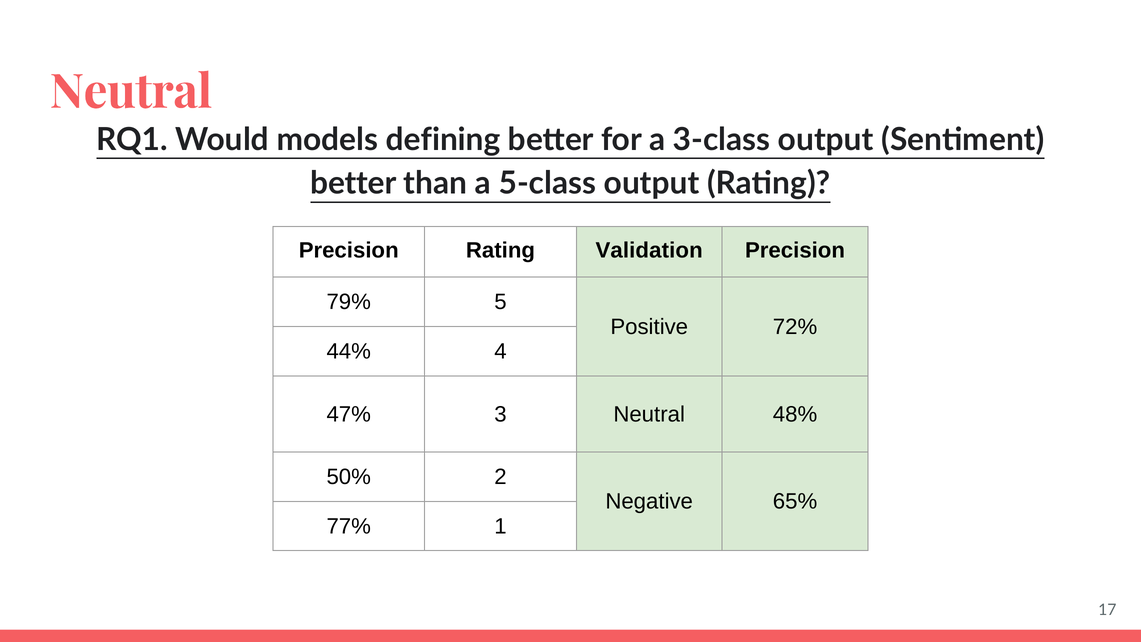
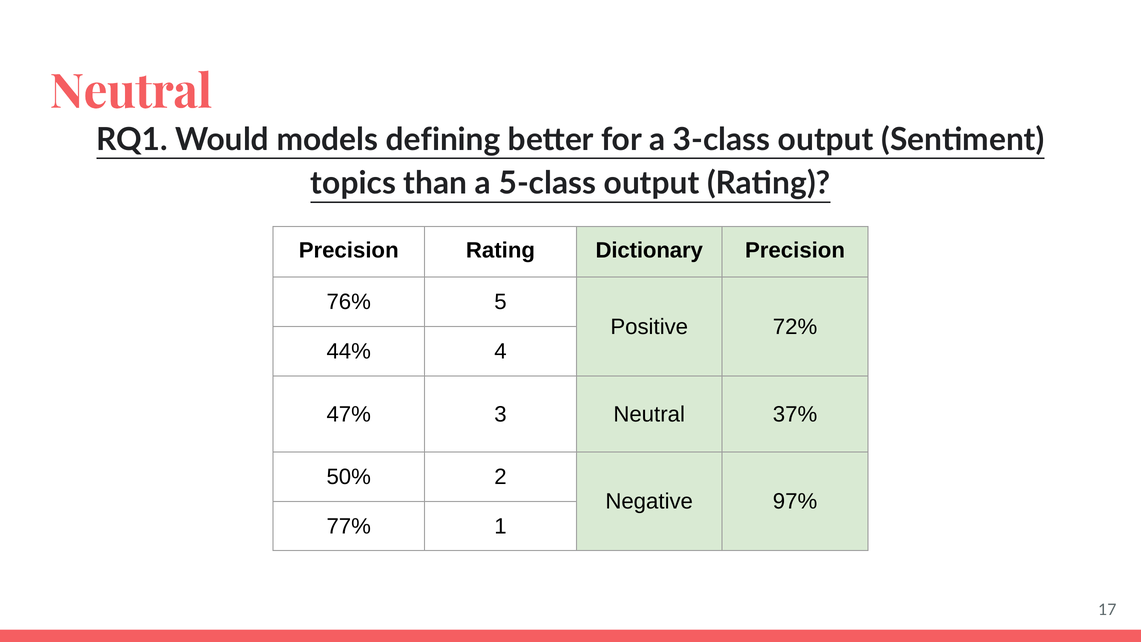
better: better -> topics (353, 183)
Validation: Validation -> Dictionary (649, 251)
79%: 79% -> 76% (349, 302)
48%: 48% -> 37% (795, 414)
65%: 65% -> 97% (795, 501)
